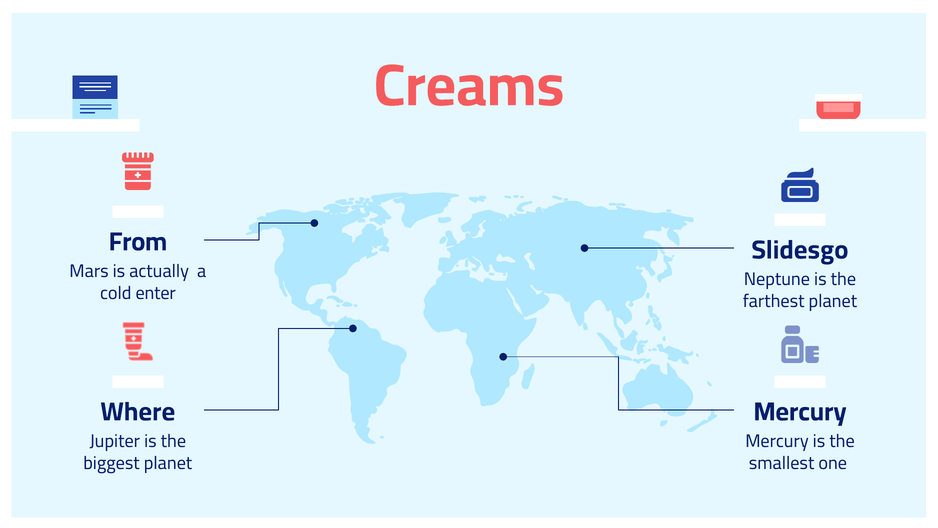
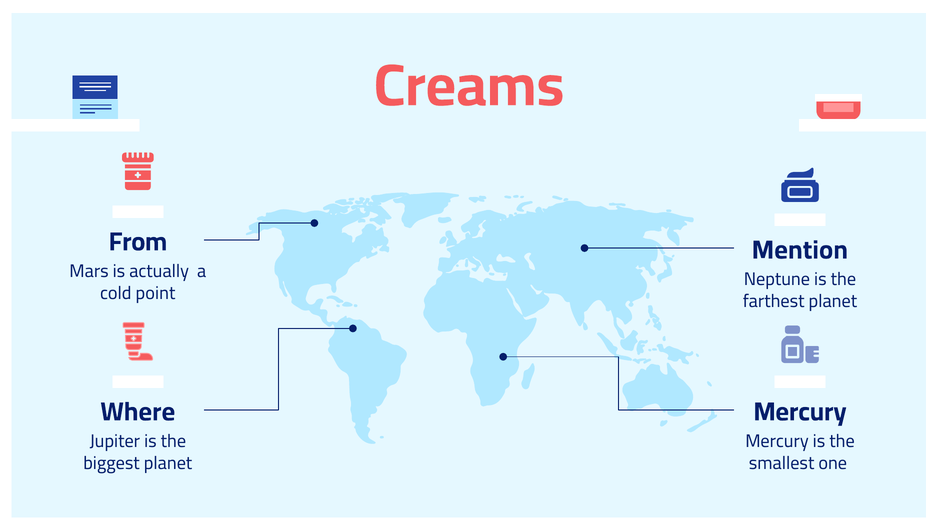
Slidesgo: Slidesgo -> Mention (800, 250)
enter: enter -> point (156, 293)
